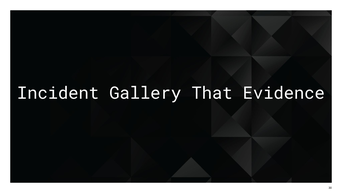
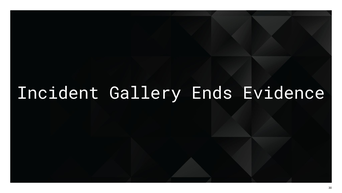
That: That -> Ends (212, 93)
